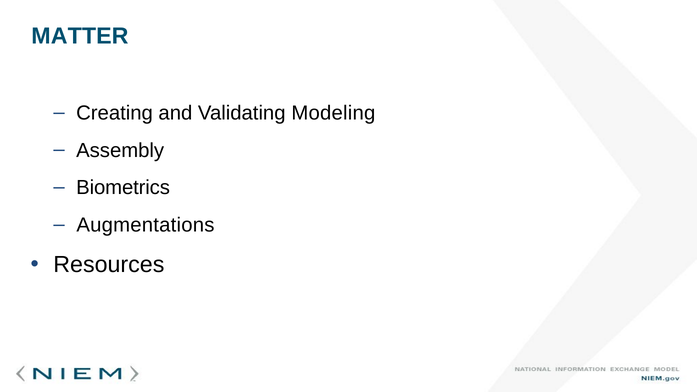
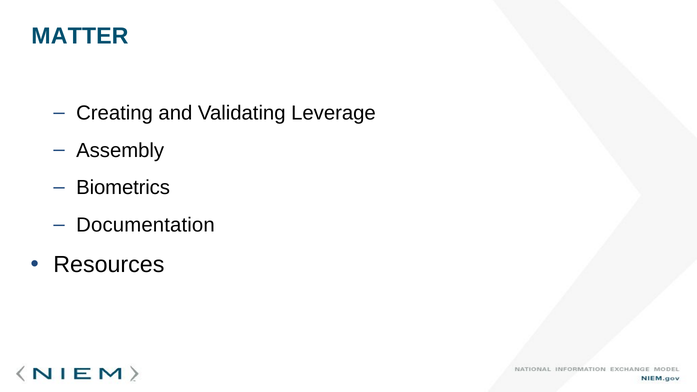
Modeling: Modeling -> Leverage (333, 113)
Augmentations: Augmentations -> Documentation (145, 225)
